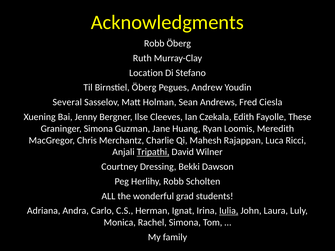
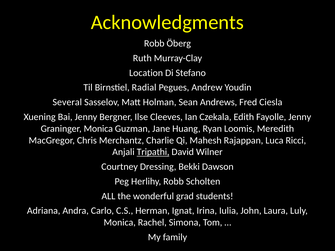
Birnstiel Öberg: Öberg -> Radial (144, 88)
Fayolle These: These -> Jenny (300, 117)
Graninger Simona: Simona -> Monica (98, 129)
Iulia underline: present -> none (229, 211)
